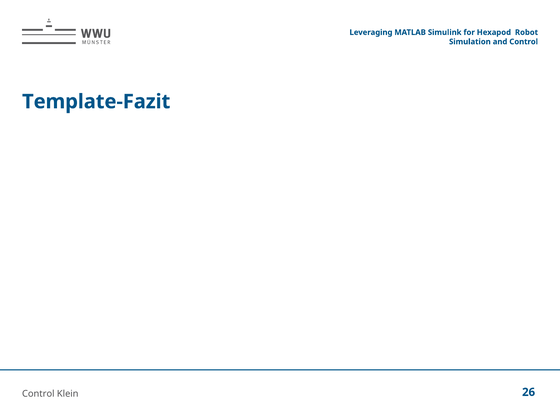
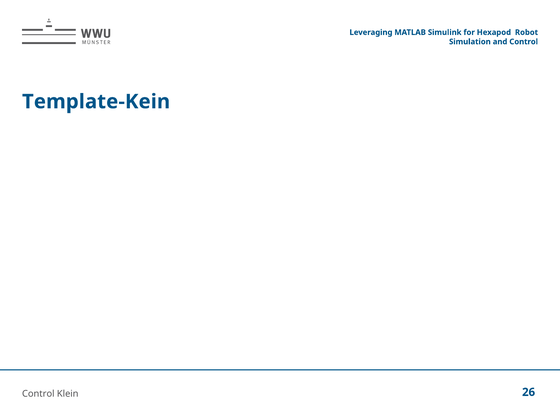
Template-Fazit: Template-Fazit -> Template-Kein (96, 102)
